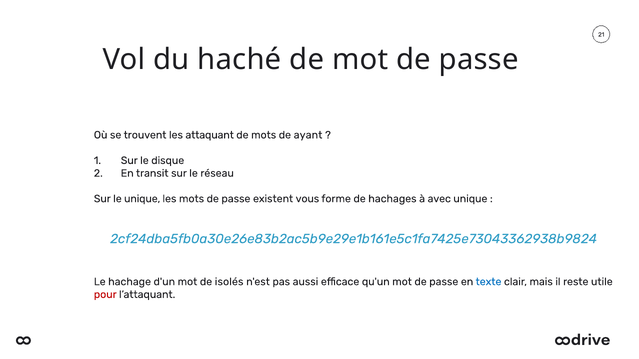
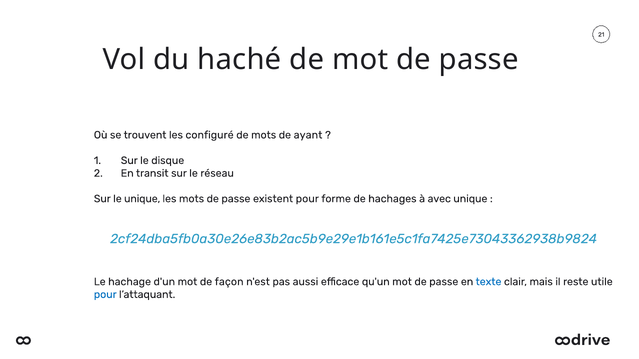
attaquant: attaquant -> configuré (210, 135)
existent vous: vous -> pour (307, 199)
isolés: isolés -> façon (229, 282)
pour colour: red -> blue (105, 295)
